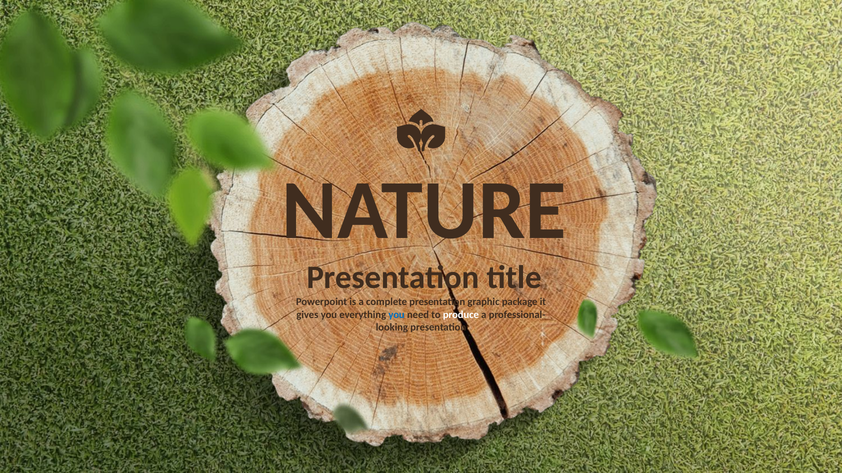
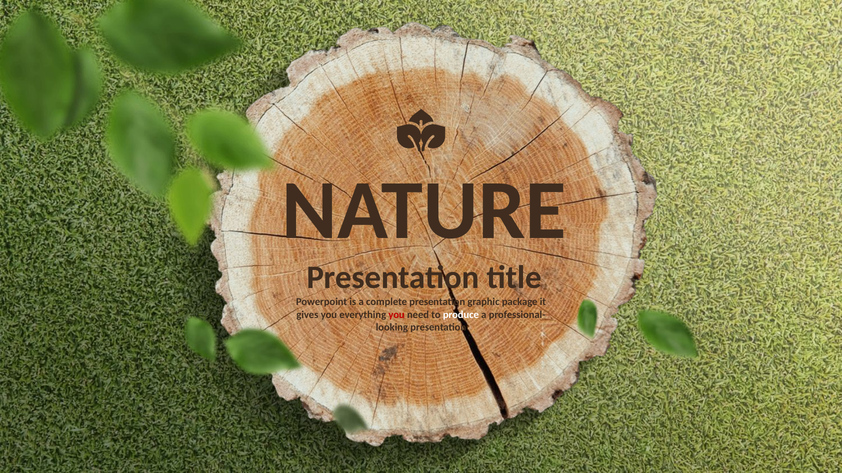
you colour: blue -> red (397, 315)
